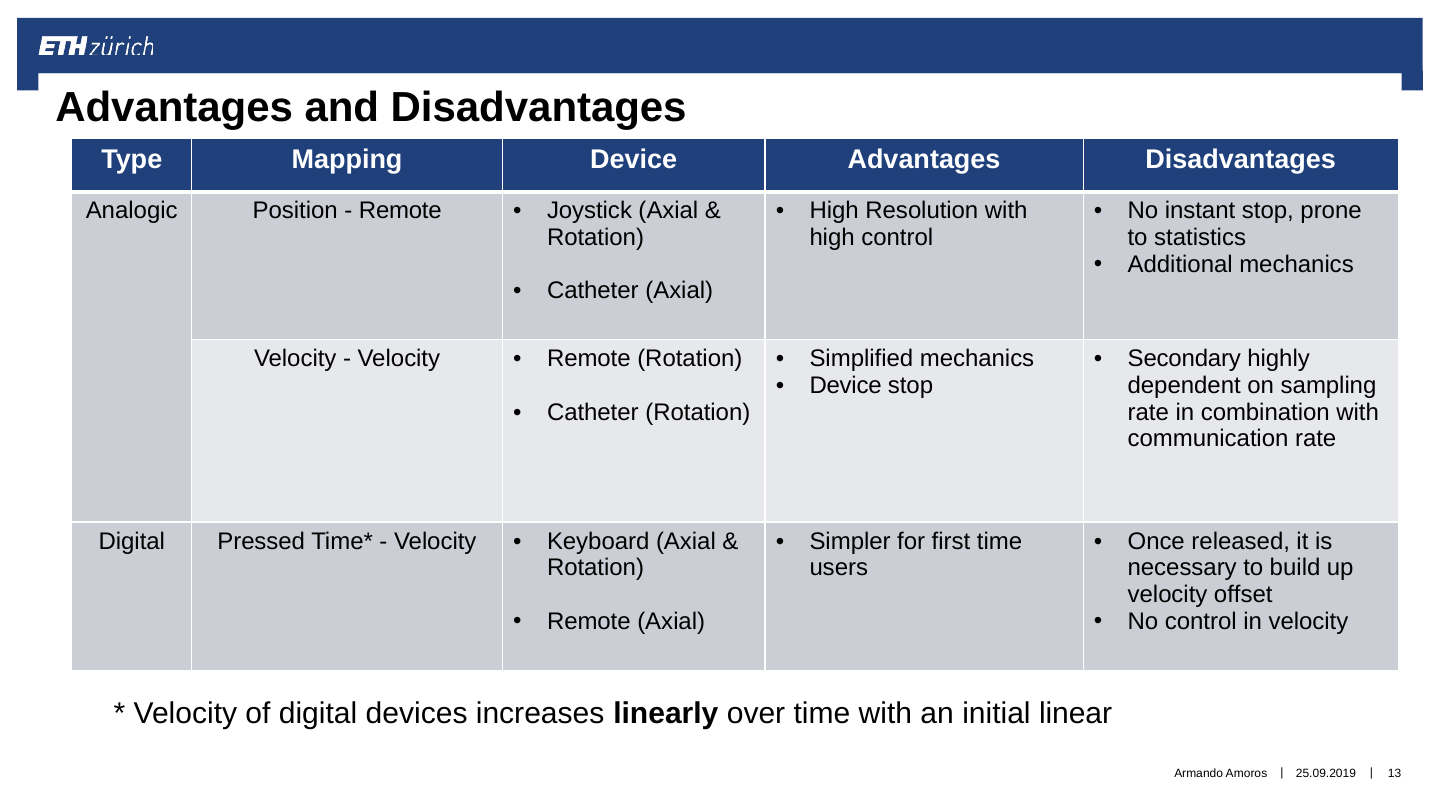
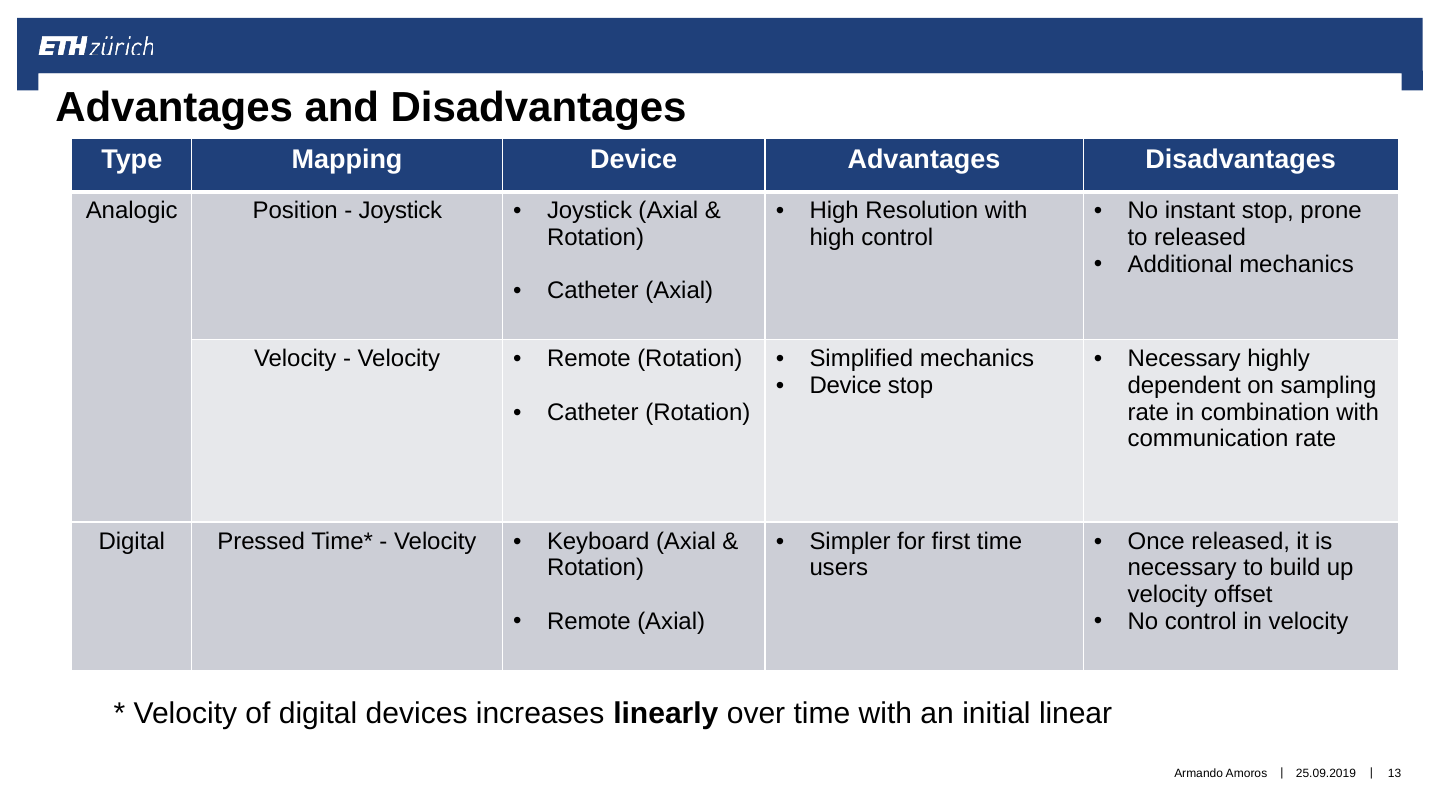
Remote: Remote -> Joystick (400, 211)
to statistics: statistics -> released (1200, 238)
Secondary: Secondary -> Necessary (1184, 359)
